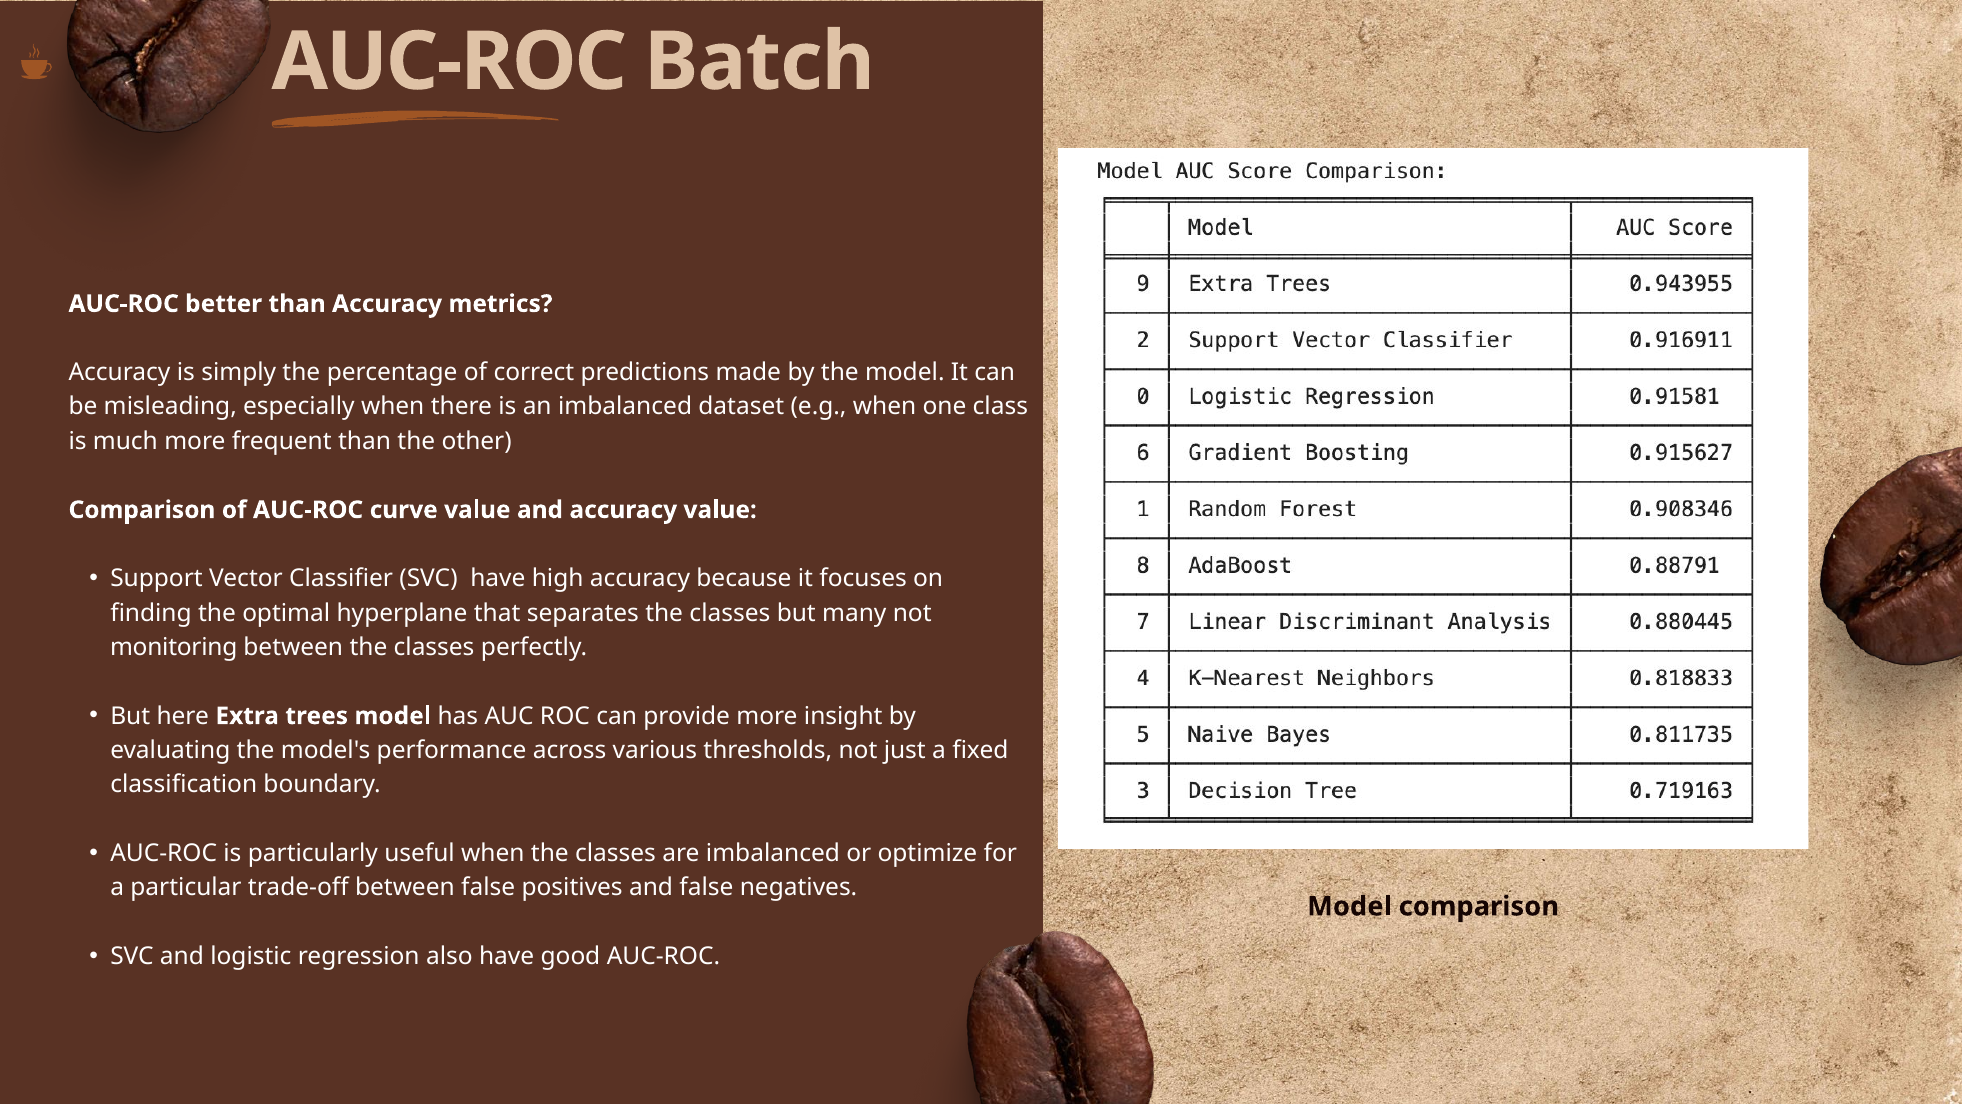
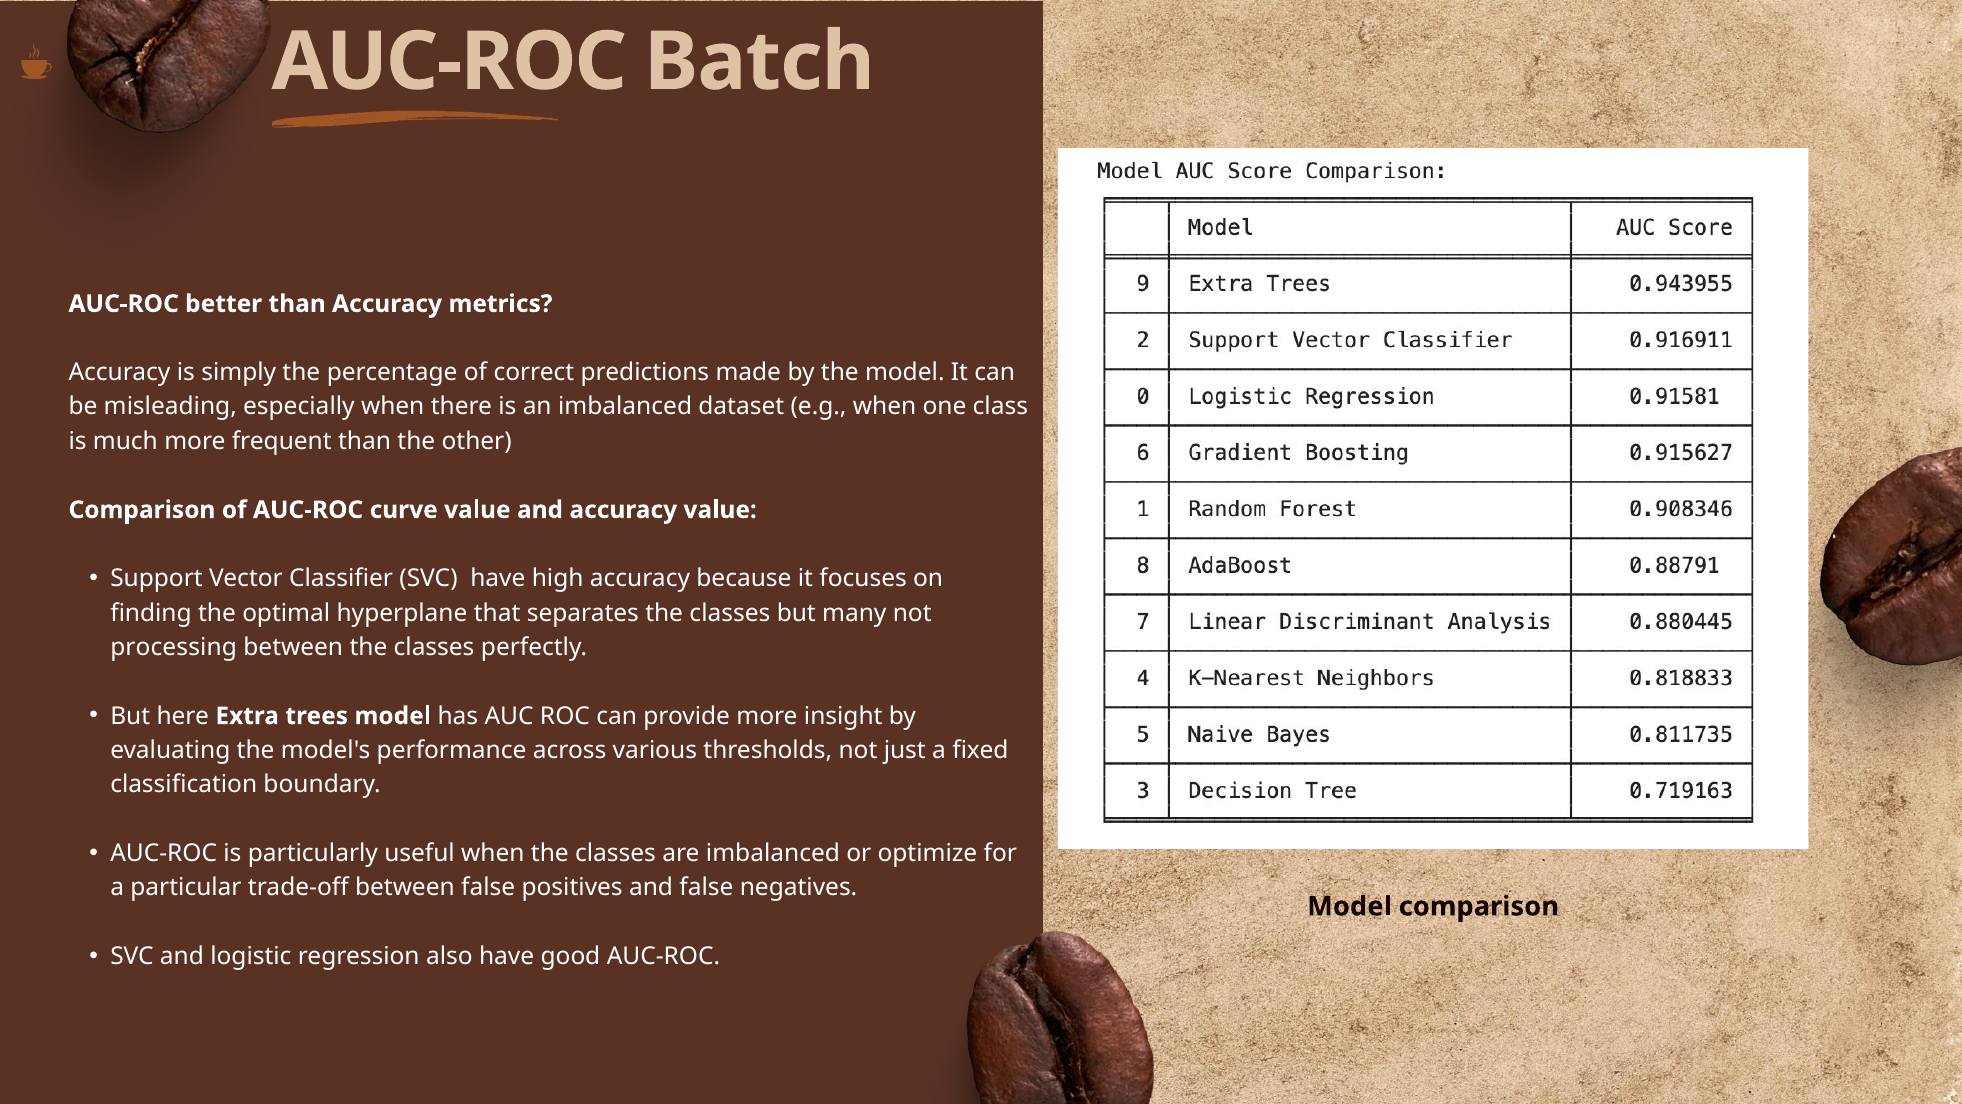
monitoring: monitoring -> processing (174, 647)
